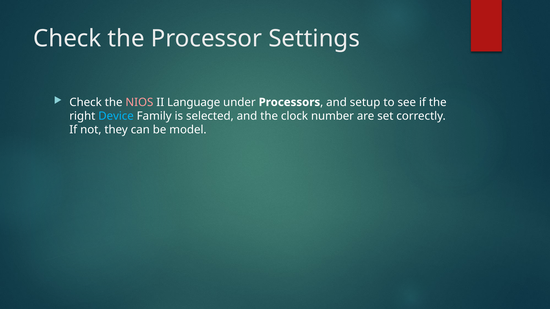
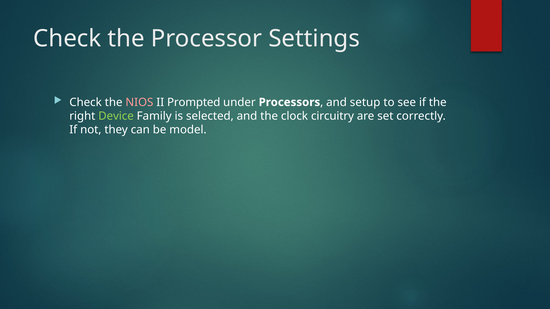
Language: Language -> Prompted (194, 102)
Device colour: light blue -> light green (116, 116)
number: number -> circuitry (332, 116)
